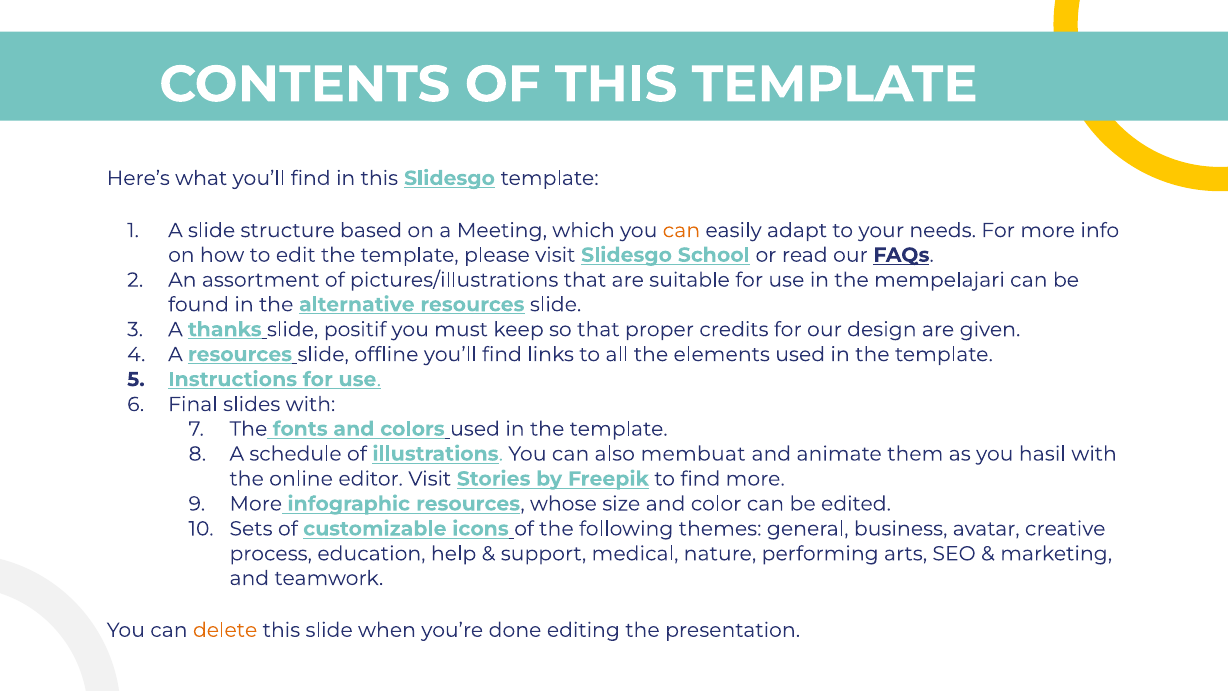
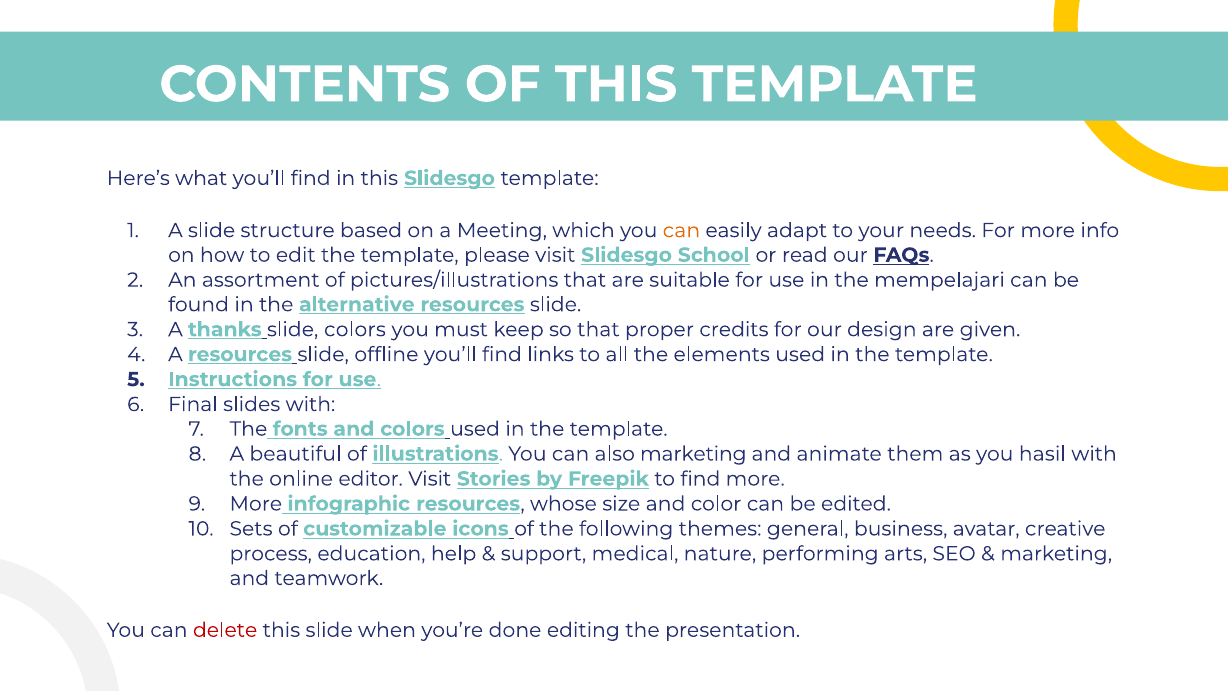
slide positif: positif -> colors (355, 329)
schedule: schedule -> beautiful (295, 454)
also membuat: membuat -> marketing (693, 454)
delete colour: orange -> red (225, 630)
